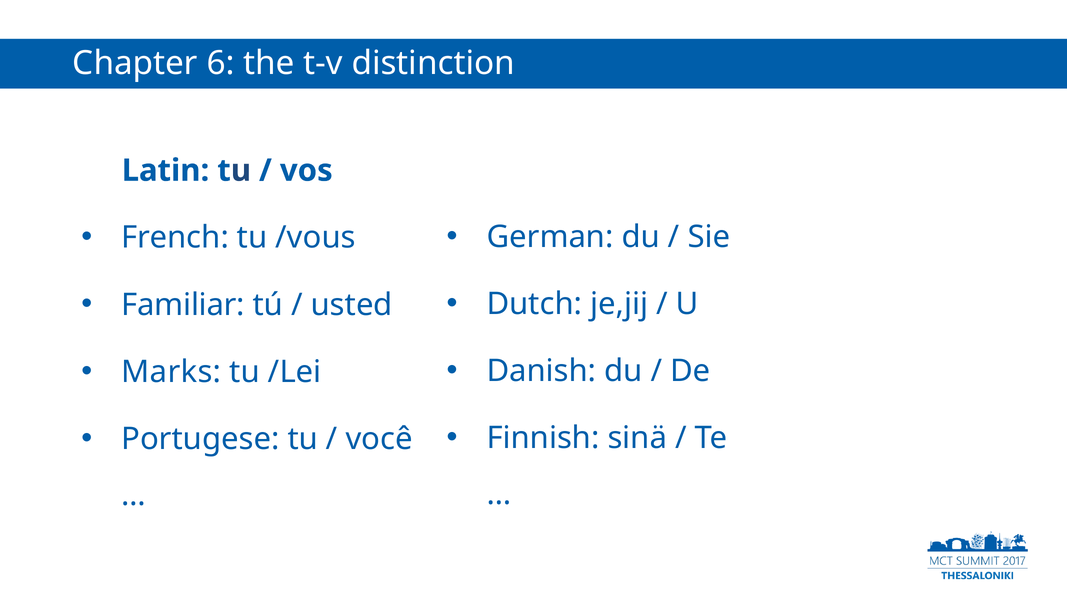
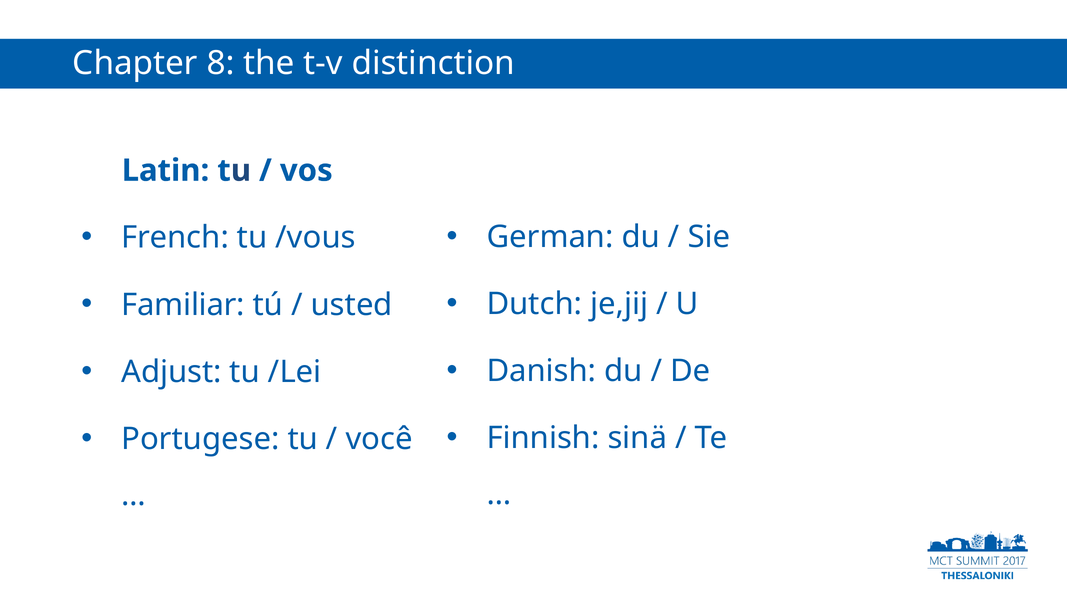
6: 6 -> 8 (221, 64)
Marks: Marks -> Adjust (171, 372)
